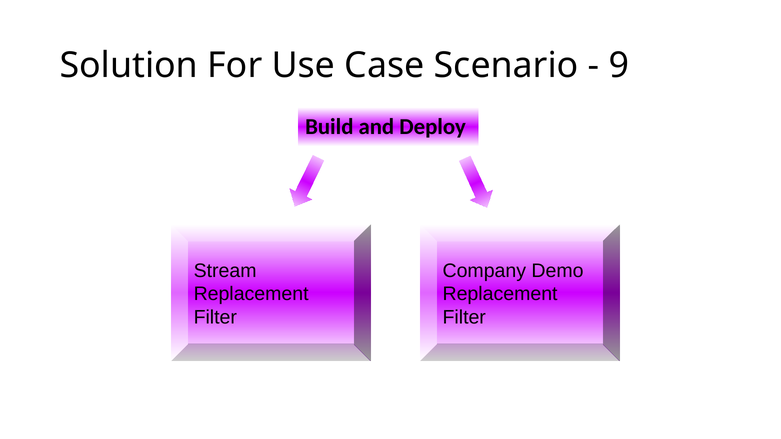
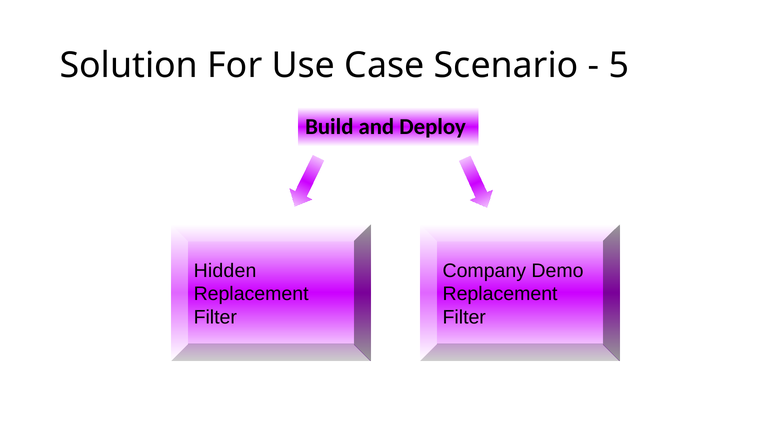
9: 9 -> 5 (619, 66)
Stream: Stream -> Hidden (225, 271)
